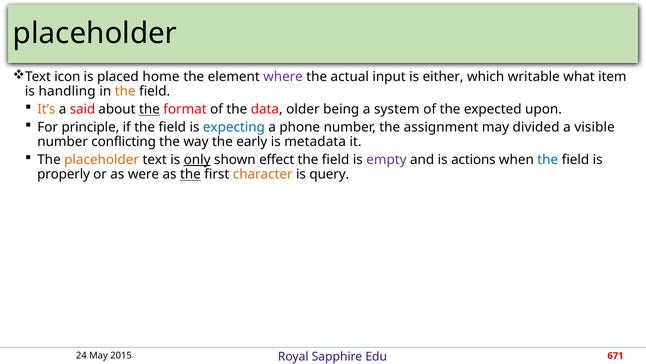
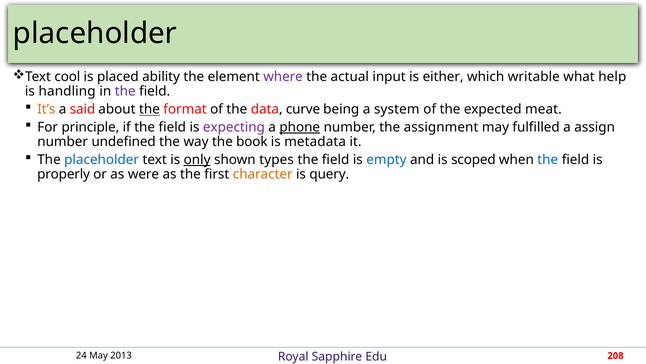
icon: icon -> cool (67, 77)
home: home -> ability (161, 77)
item: item -> help (612, 77)
the colour: orange -> purple (125, 91)
older: older -> curve (303, 109)
upon: upon -> meat (543, 109)
expecting colour: blue -> purple (234, 127)
phone underline: none -> present (300, 127)
divided: divided -> fulfilled (536, 127)
visible: visible -> assign (595, 127)
conflicting: conflicting -> undefined (124, 142)
early: early -> book (252, 142)
placeholder colour: orange -> blue (102, 160)
effect: effect -> types (277, 160)
empty colour: purple -> blue (386, 160)
actions: actions -> scoped (473, 160)
the underline: present -> none (190, 174)
2015: 2015 -> 2013 (121, 355)
671: 671 -> 208 (615, 355)
